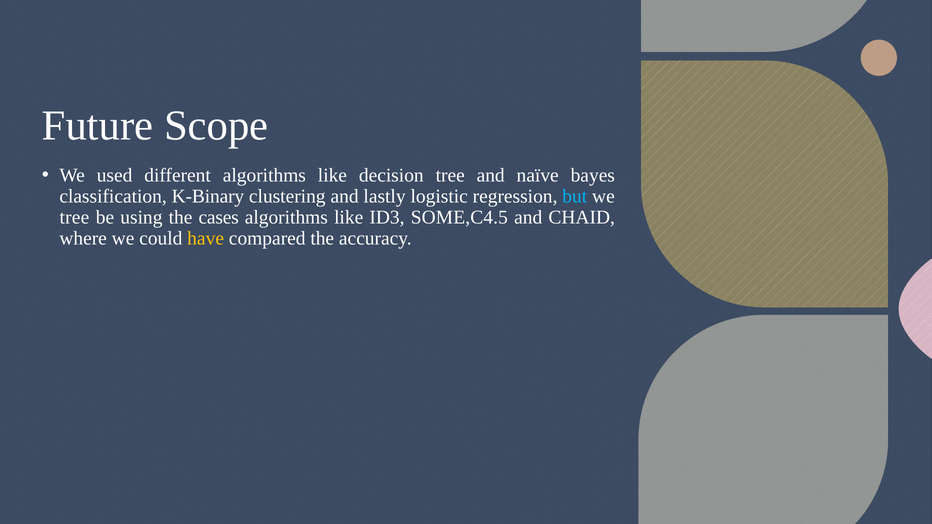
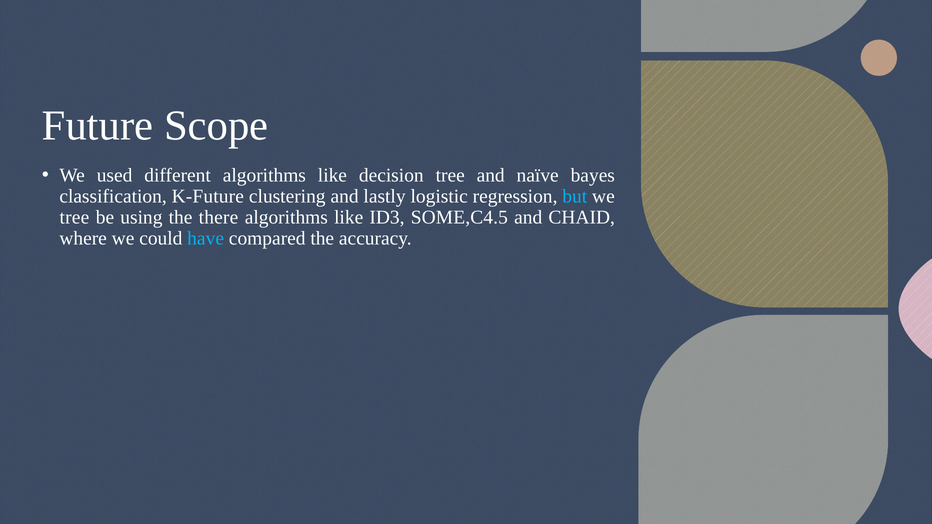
K-Binary: K-Binary -> K-Future (208, 196)
cases: cases -> there (218, 217)
have colour: yellow -> light blue (206, 238)
